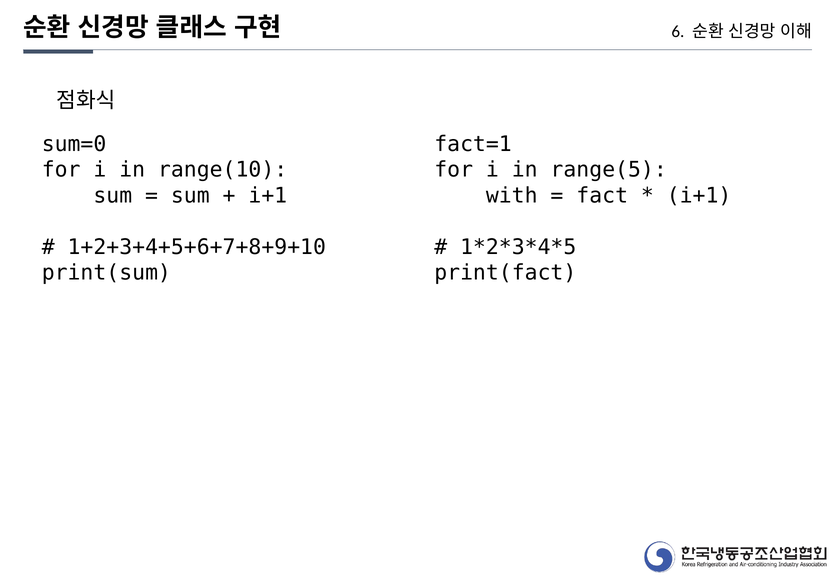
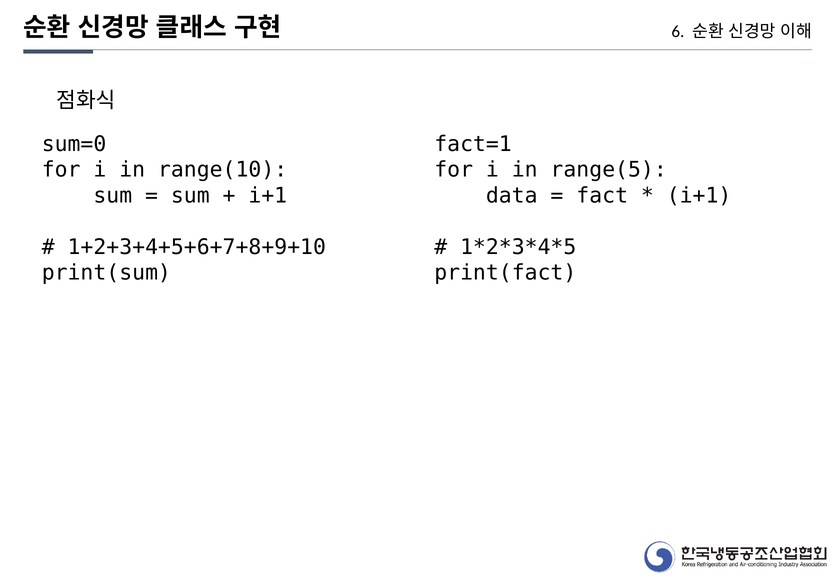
with: with -> data (512, 196)
